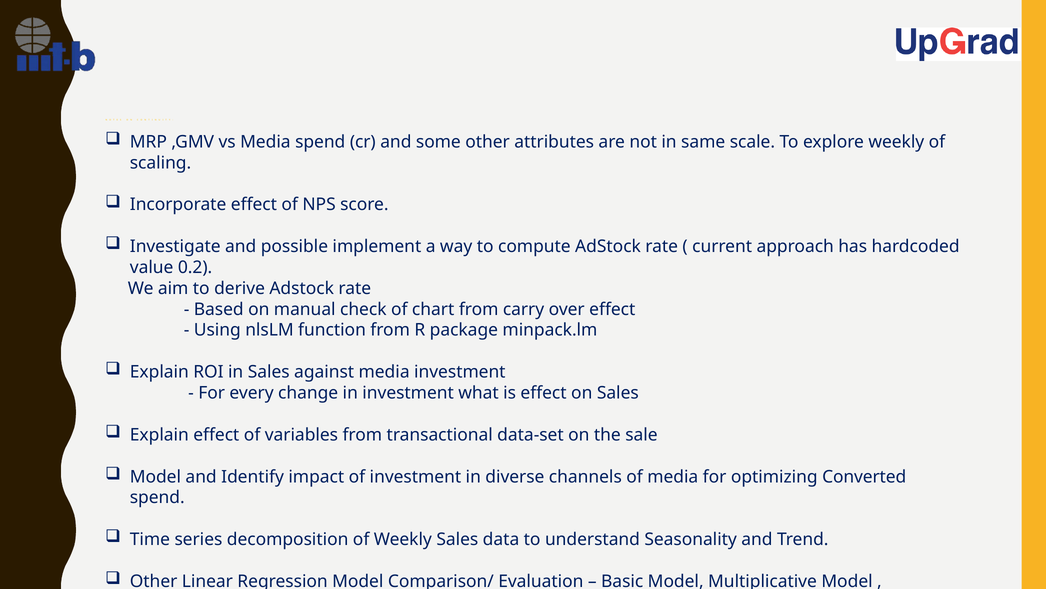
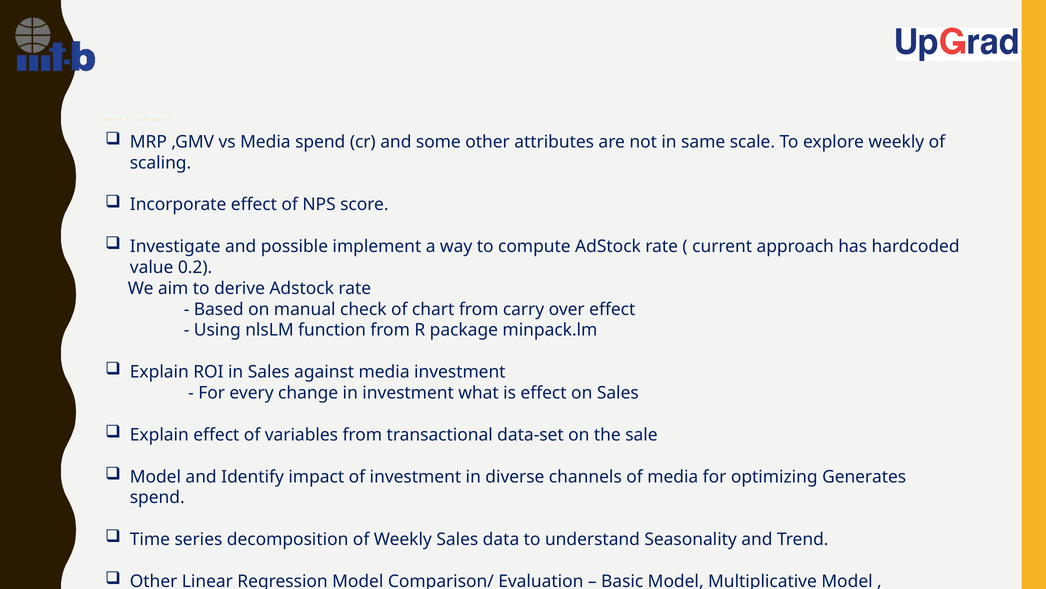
Converted: Converted -> Generates (864, 476)
